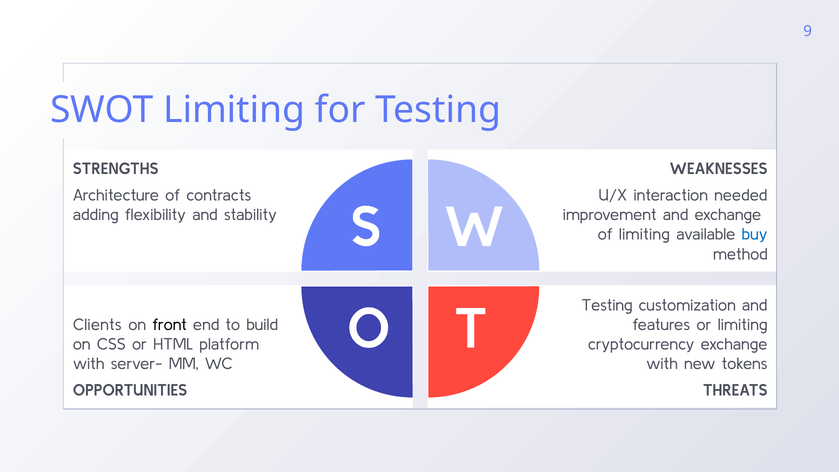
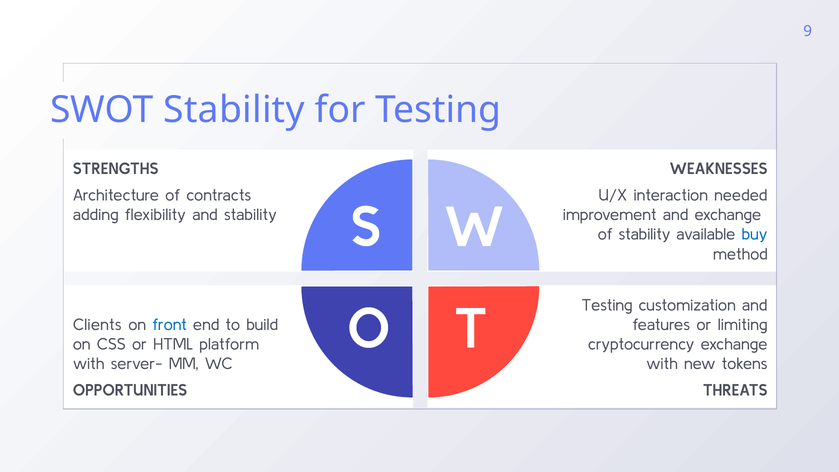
SWOT Limiting: Limiting -> Stability (234, 110)
of limiting: limiting -> stability (645, 235)
front colour: black -> blue (170, 325)
